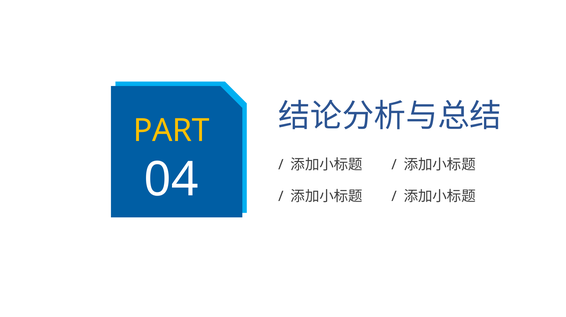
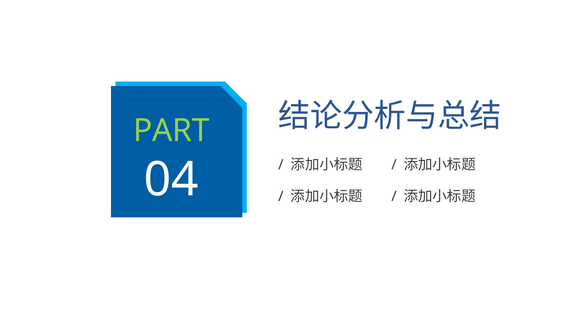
PART colour: yellow -> light green (171, 131)
